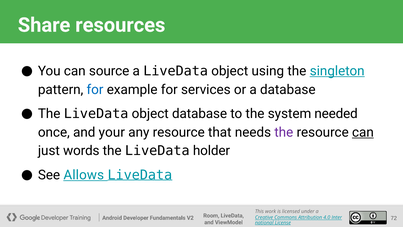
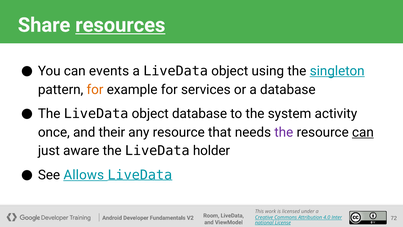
resources underline: none -> present (120, 25)
source: source -> events (109, 71)
for colour: blue -> orange (95, 89)
needed: needed -> activity (336, 114)
your: your -> their (112, 132)
words: words -> aware (81, 151)
